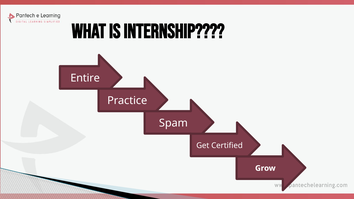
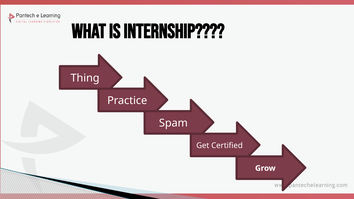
Entire: Entire -> Thing (85, 78)
